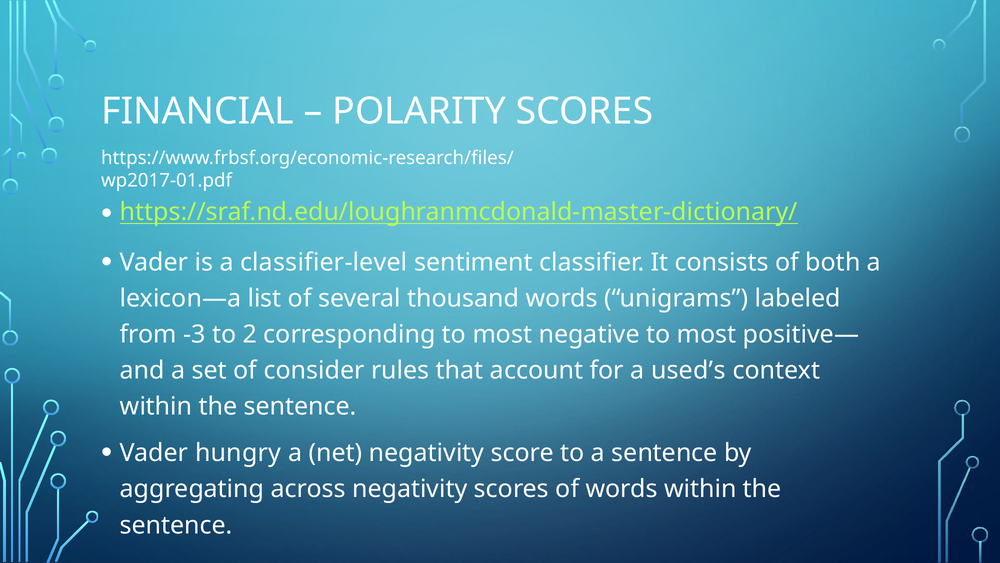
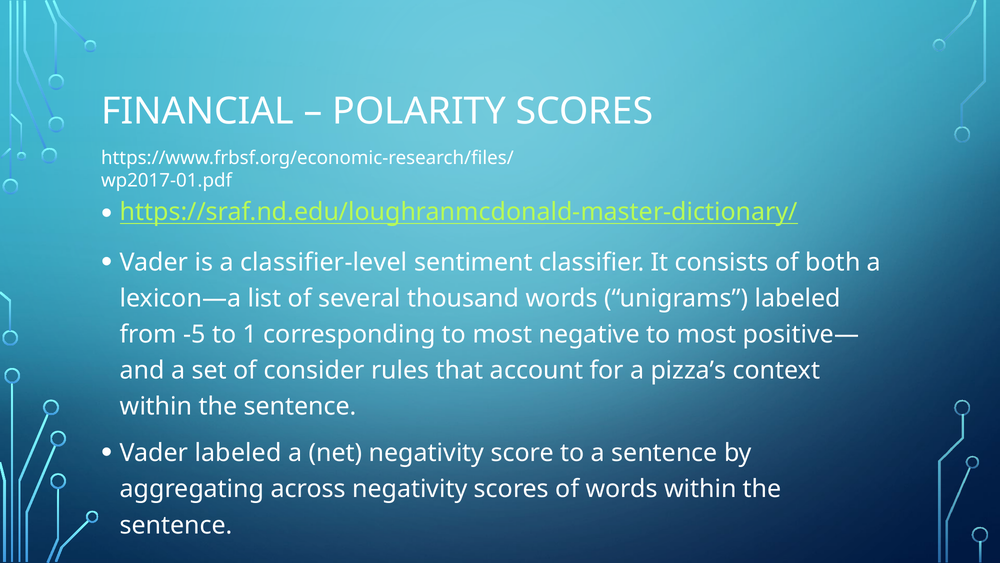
-3: -3 -> -5 (194, 334)
2: 2 -> 1 (250, 334)
used’s: used’s -> pizza’s (688, 370)
Vader hungry: hungry -> labeled (238, 453)
